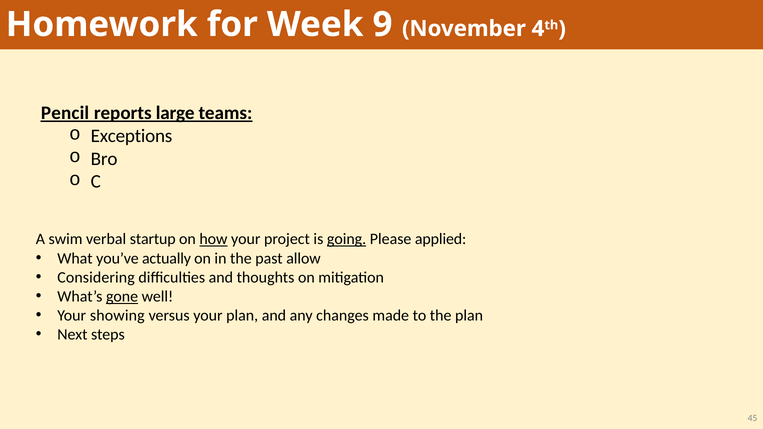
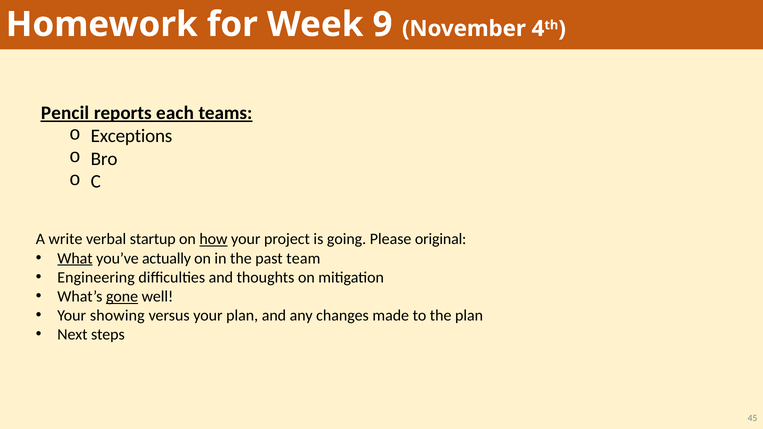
large: large -> each (175, 113)
swim: swim -> write (66, 239)
going underline: present -> none (347, 239)
applied: applied -> original (441, 239)
What underline: none -> present (75, 258)
allow: allow -> team (303, 258)
Considering: Considering -> Engineering (96, 278)
